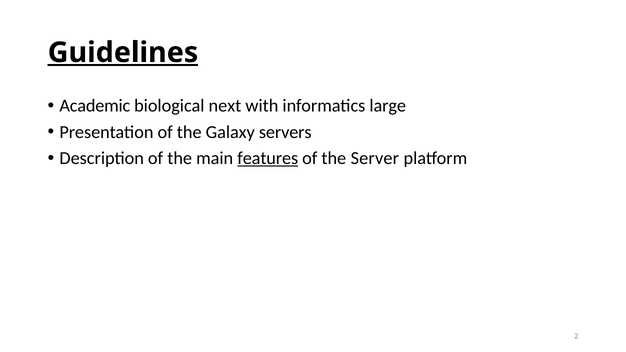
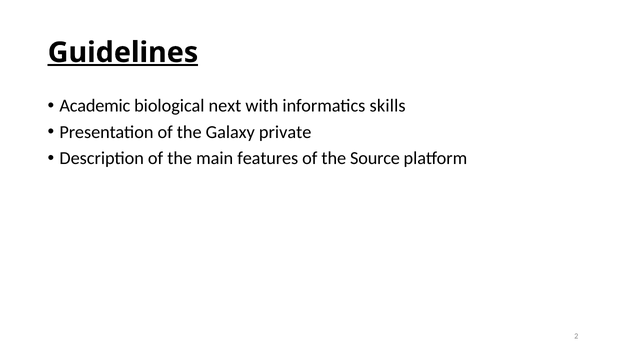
large: large -> skills (388, 106)
servers: servers -> private (285, 132)
features underline: present -> none (268, 158)
Server: Server -> Source (375, 158)
